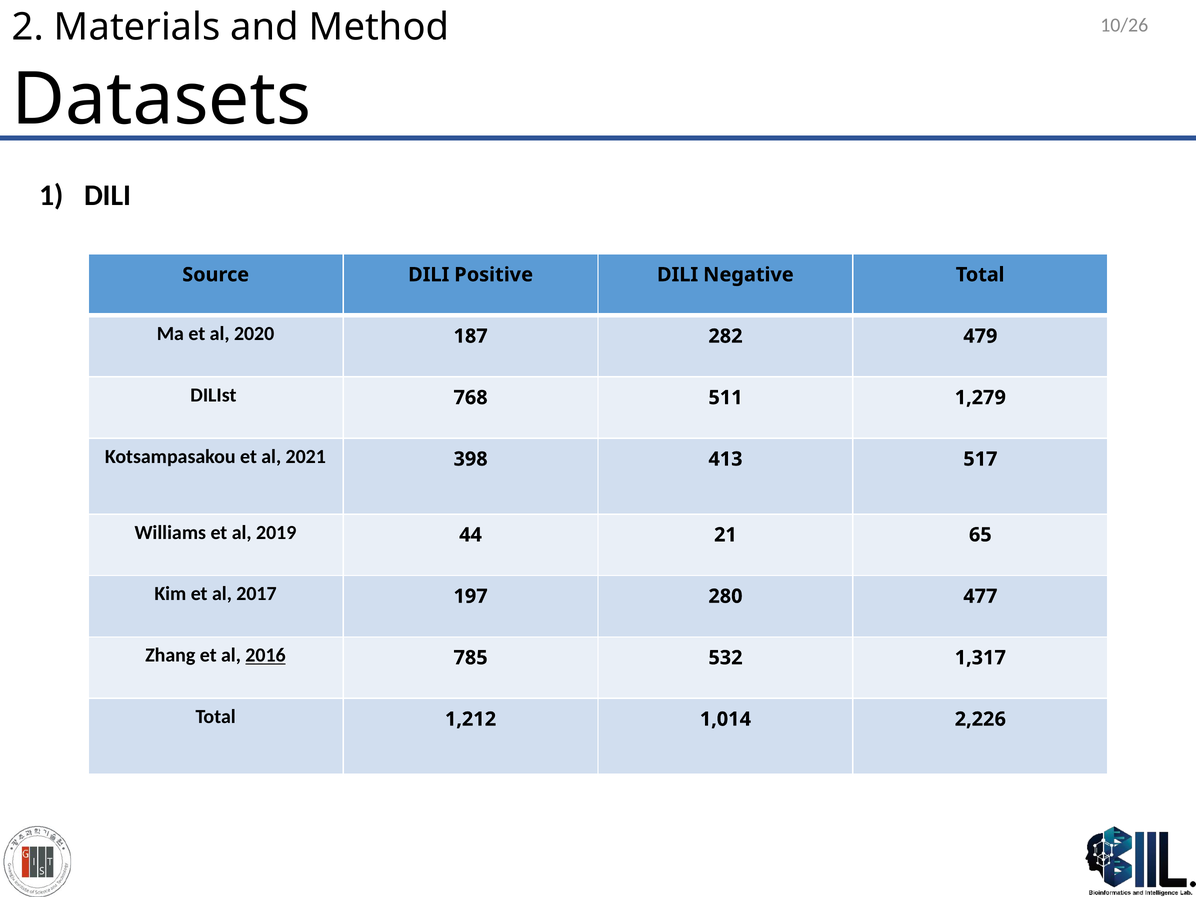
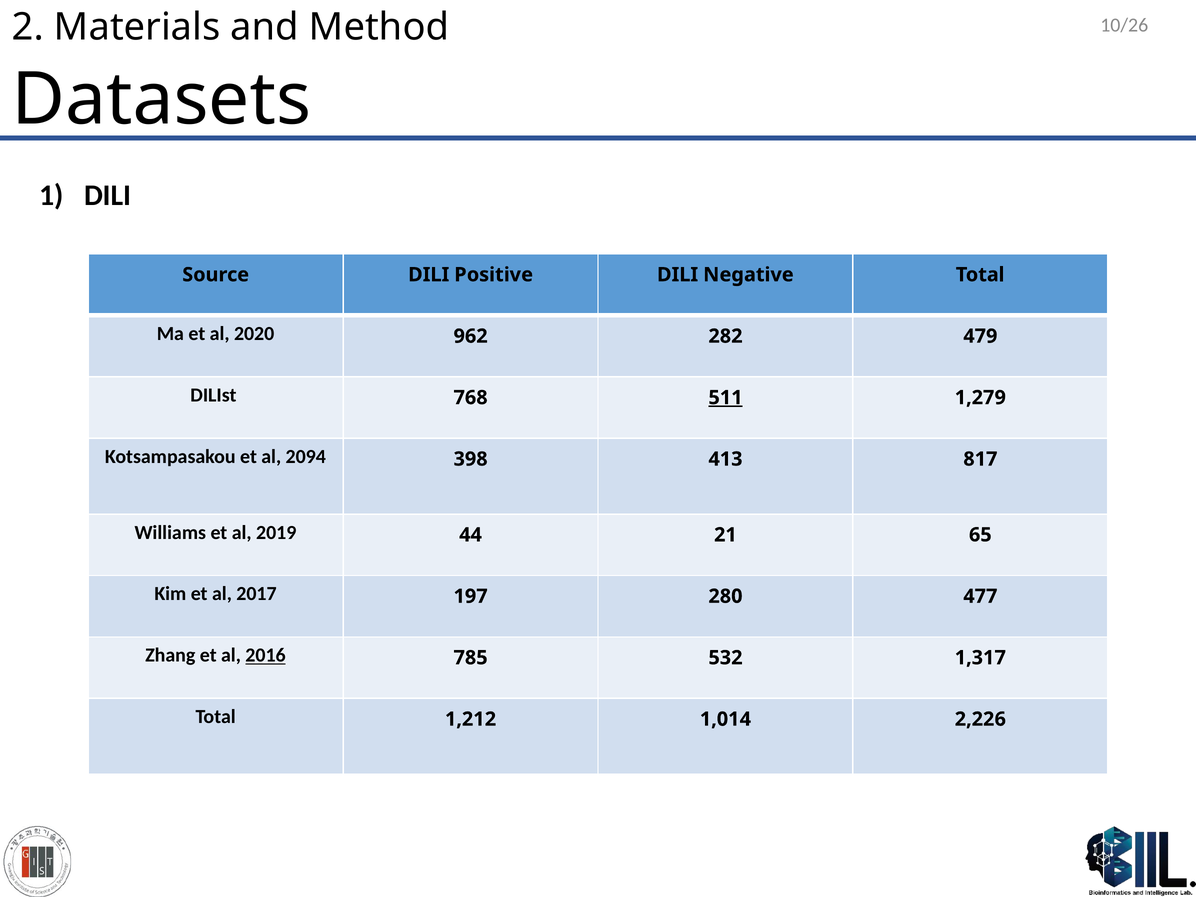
187: 187 -> 962 (471, 336)
511 underline: none -> present (725, 398)
2021: 2021 -> 2094 (306, 457)
517: 517 -> 817 (980, 459)
